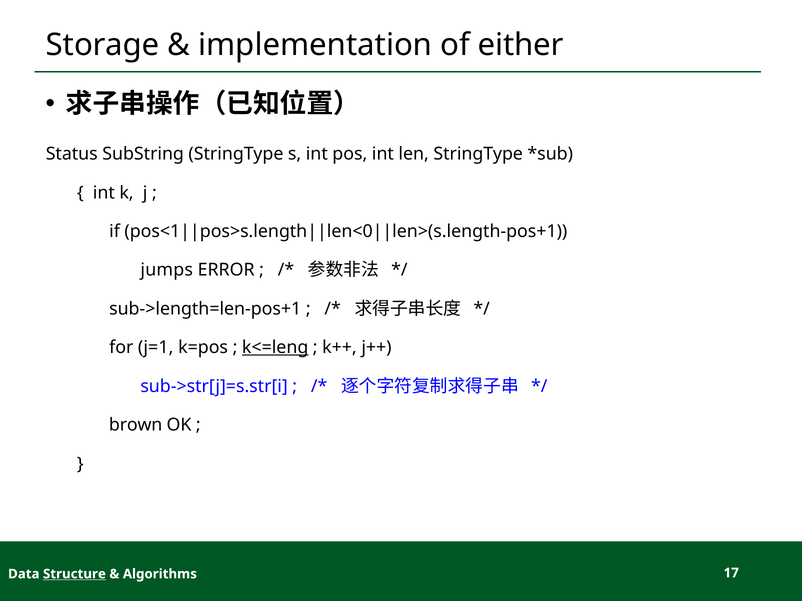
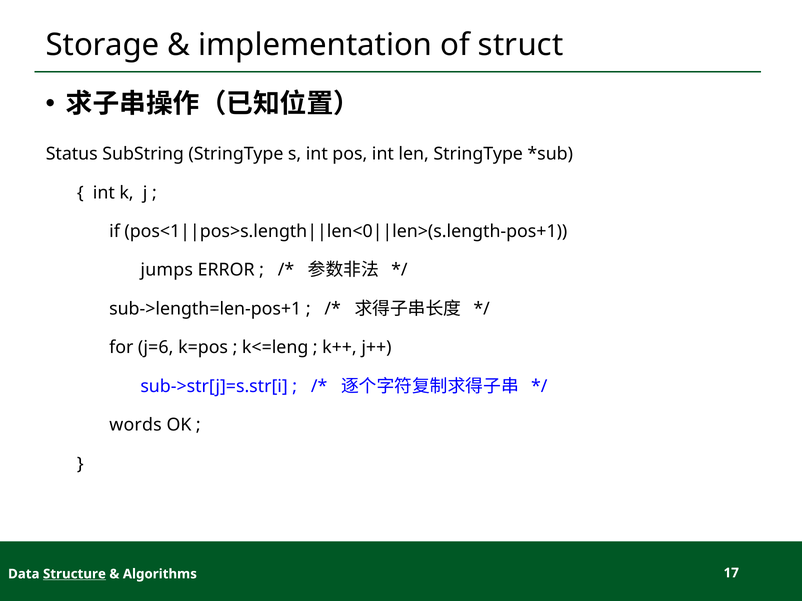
either: either -> struct (521, 45)
j=1: j=1 -> j=6 (156, 348)
k<=leng underline: present -> none (275, 348)
brown: brown -> words (136, 425)
